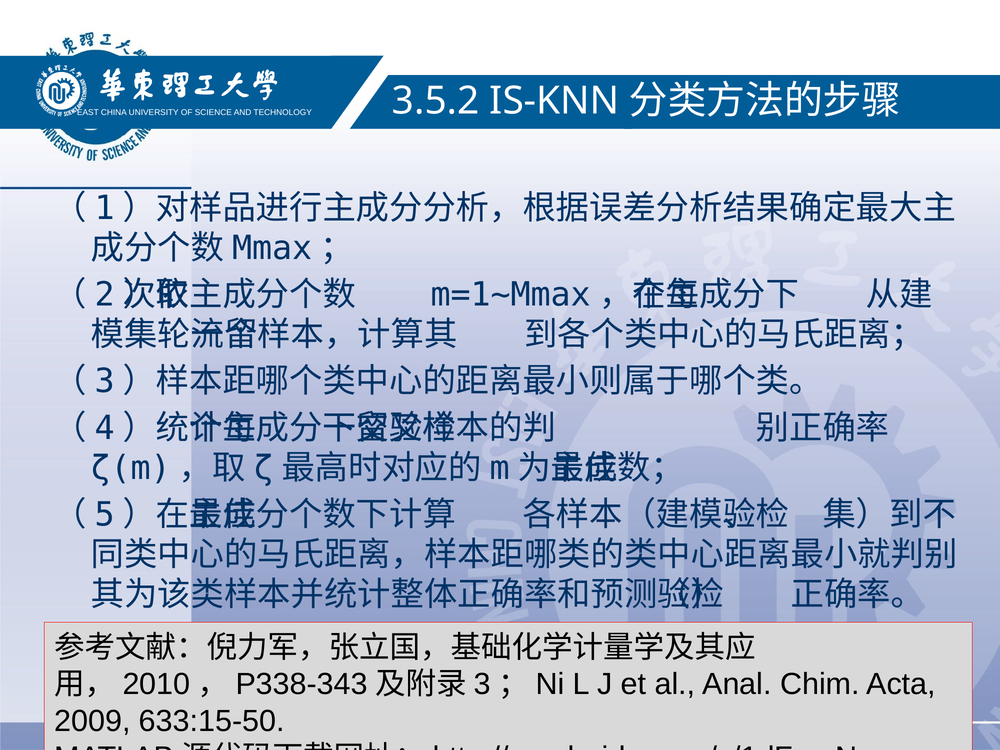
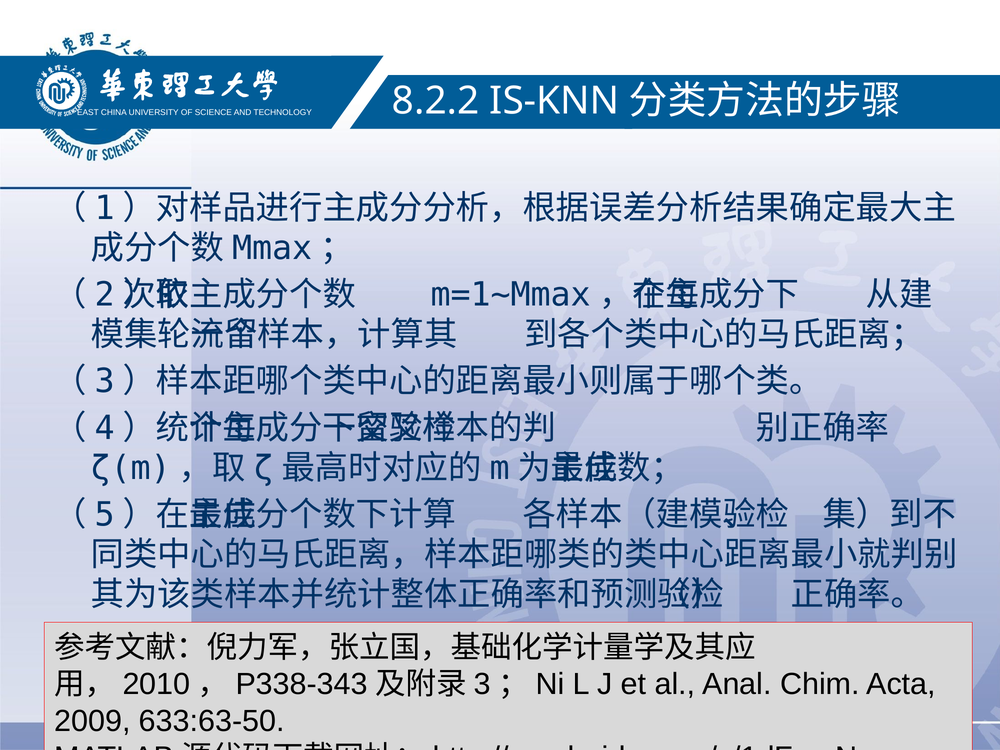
3.5.2: 3.5.2 -> 8.2.2 (436, 101)
633:15-50: 633:15-50 -> 633:63-50 (212, 721)
